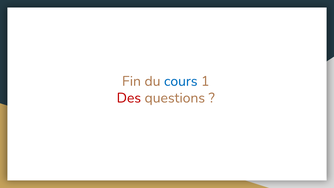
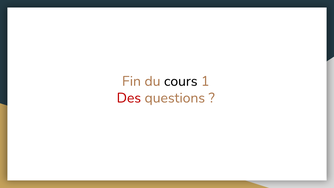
cours colour: blue -> black (181, 81)
